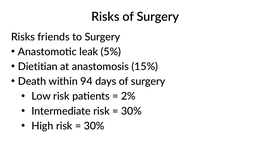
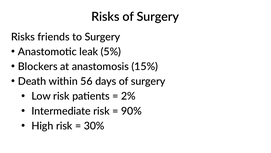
Dietitian: Dietitian -> Blockers (38, 66)
94: 94 -> 56 (86, 81)
30%: 30% -> 90% (131, 111)
